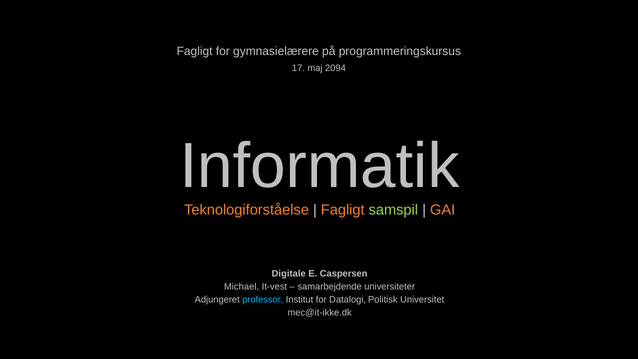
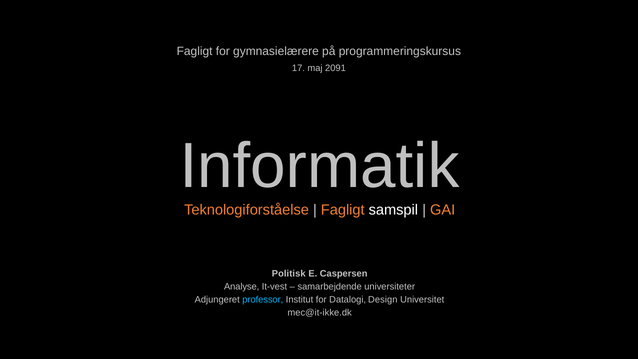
2094: 2094 -> 2091 (335, 68)
samspil colour: light green -> white (393, 210)
Digitale: Digitale -> Politisk (289, 274)
Michael: Michael -> Analyse (242, 287)
Politisk: Politisk -> Design (383, 300)
